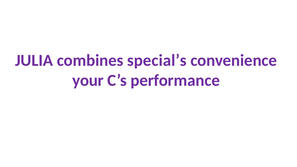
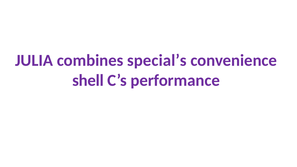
your: your -> shell (88, 80)
